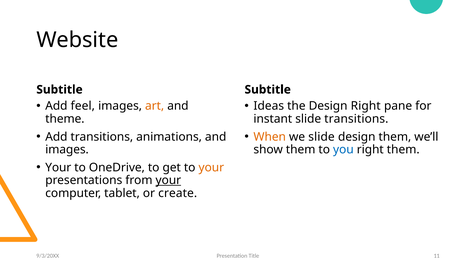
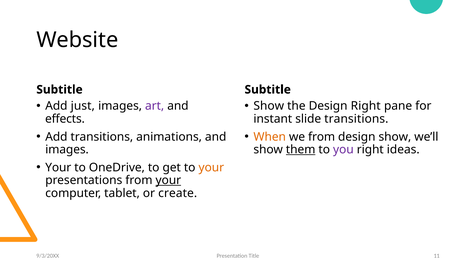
feel: feel -> just (83, 106)
art colour: orange -> purple (155, 106)
Ideas: Ideas -> Show (269, 106)
theme: theme -> effects (65, 119)
we slide: slide -> from (322, 137)
design them: them -> show (395, 137)
them underline: none -> present (301, 149)
you colour: blue -> purple (343, 149)
right them: them -> ideas (403, 149)
